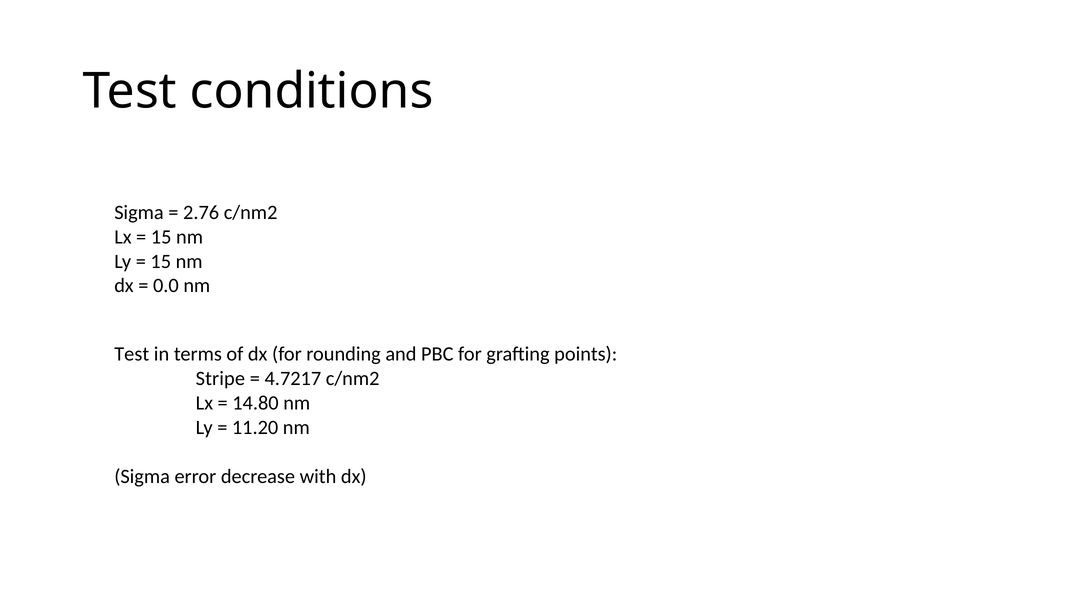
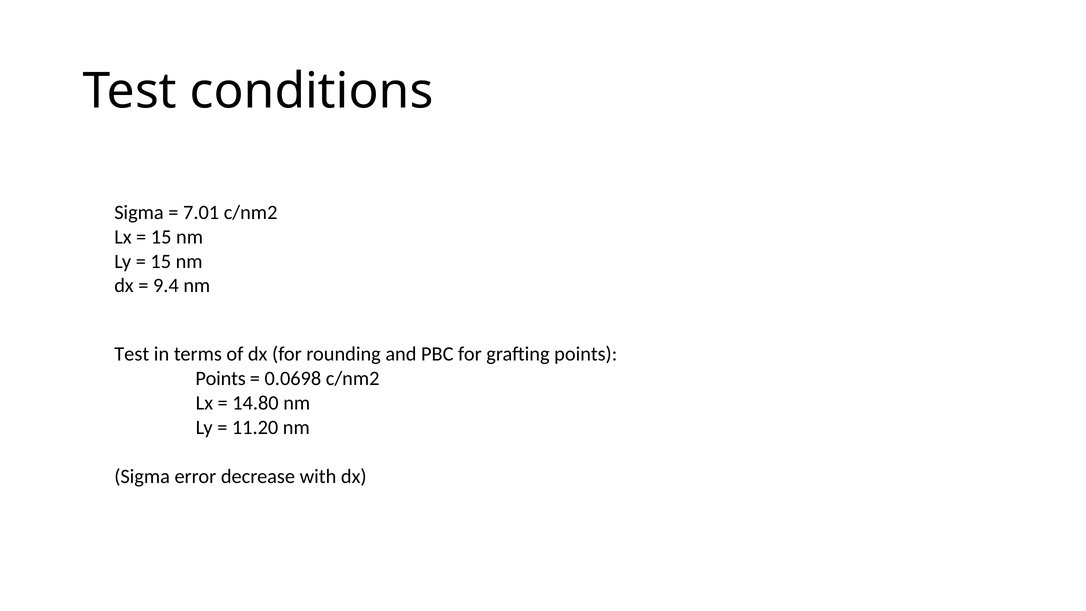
2.76: 2.76 -> 7.01 (201, 212)
0.0: 0.0 -> 9.4 (166, 286)
Stripe: Stripe -> Points (221, 378)
4.7217: 4.7217 -> 0.0698 (293, 378)
